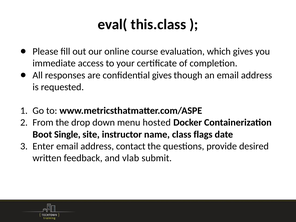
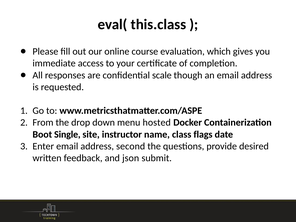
confidential gives: gives -> scale (162, 75)
contact: contact -> second (131, 146)
vlab: vlab -> json (131, 158)
